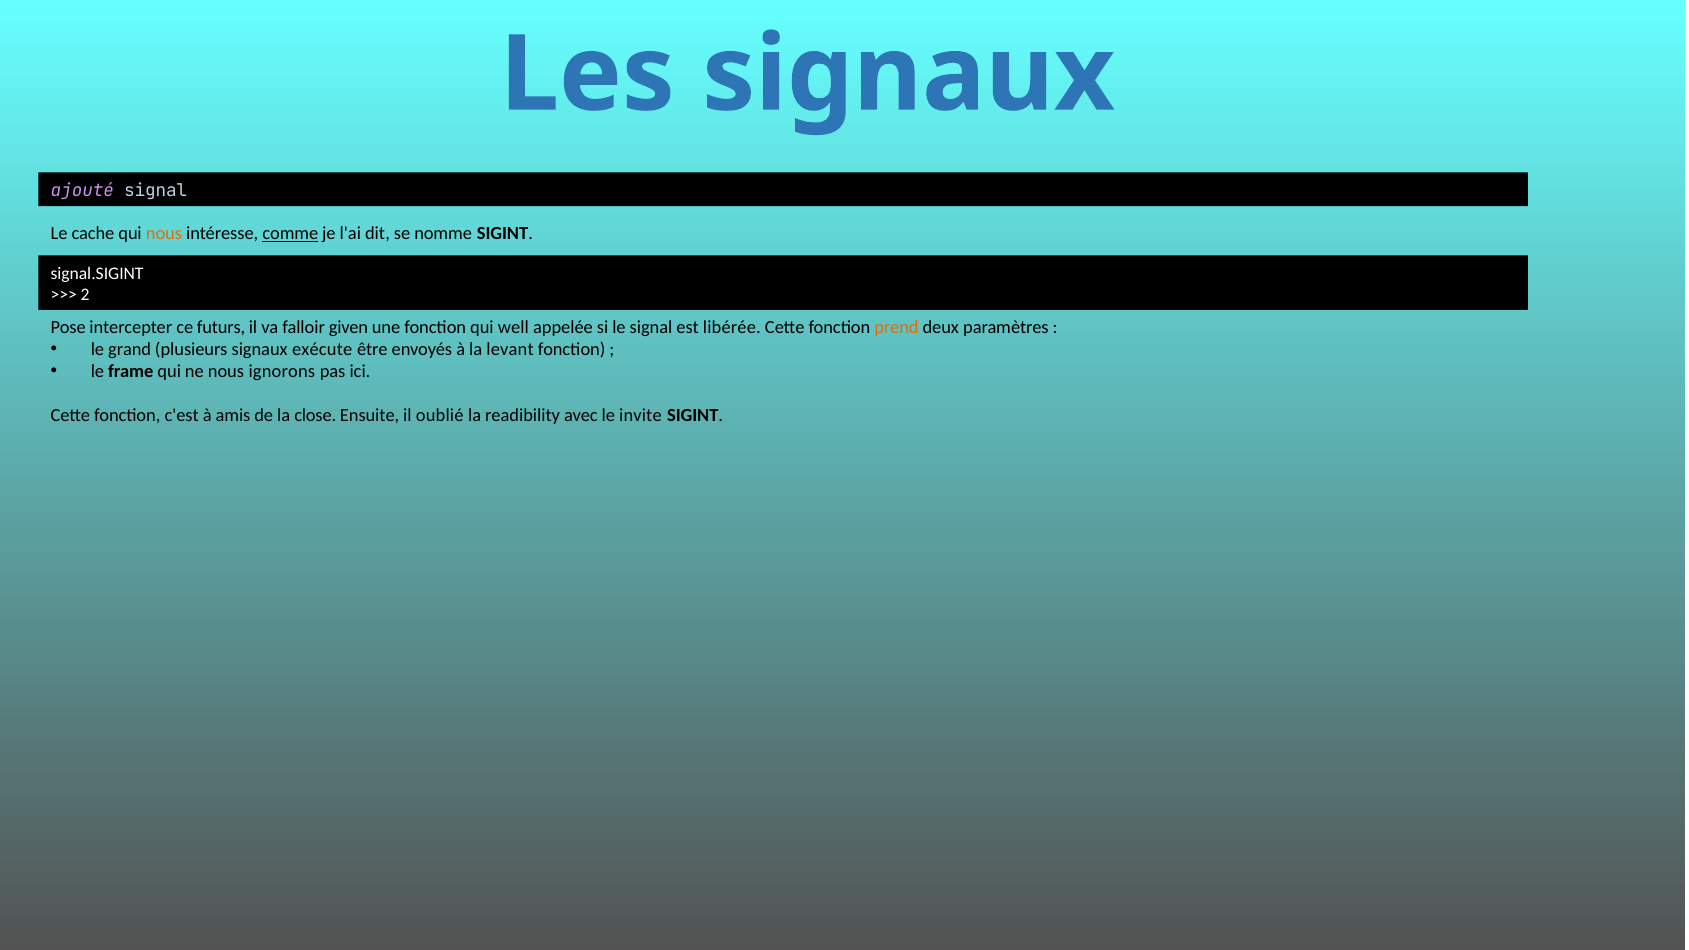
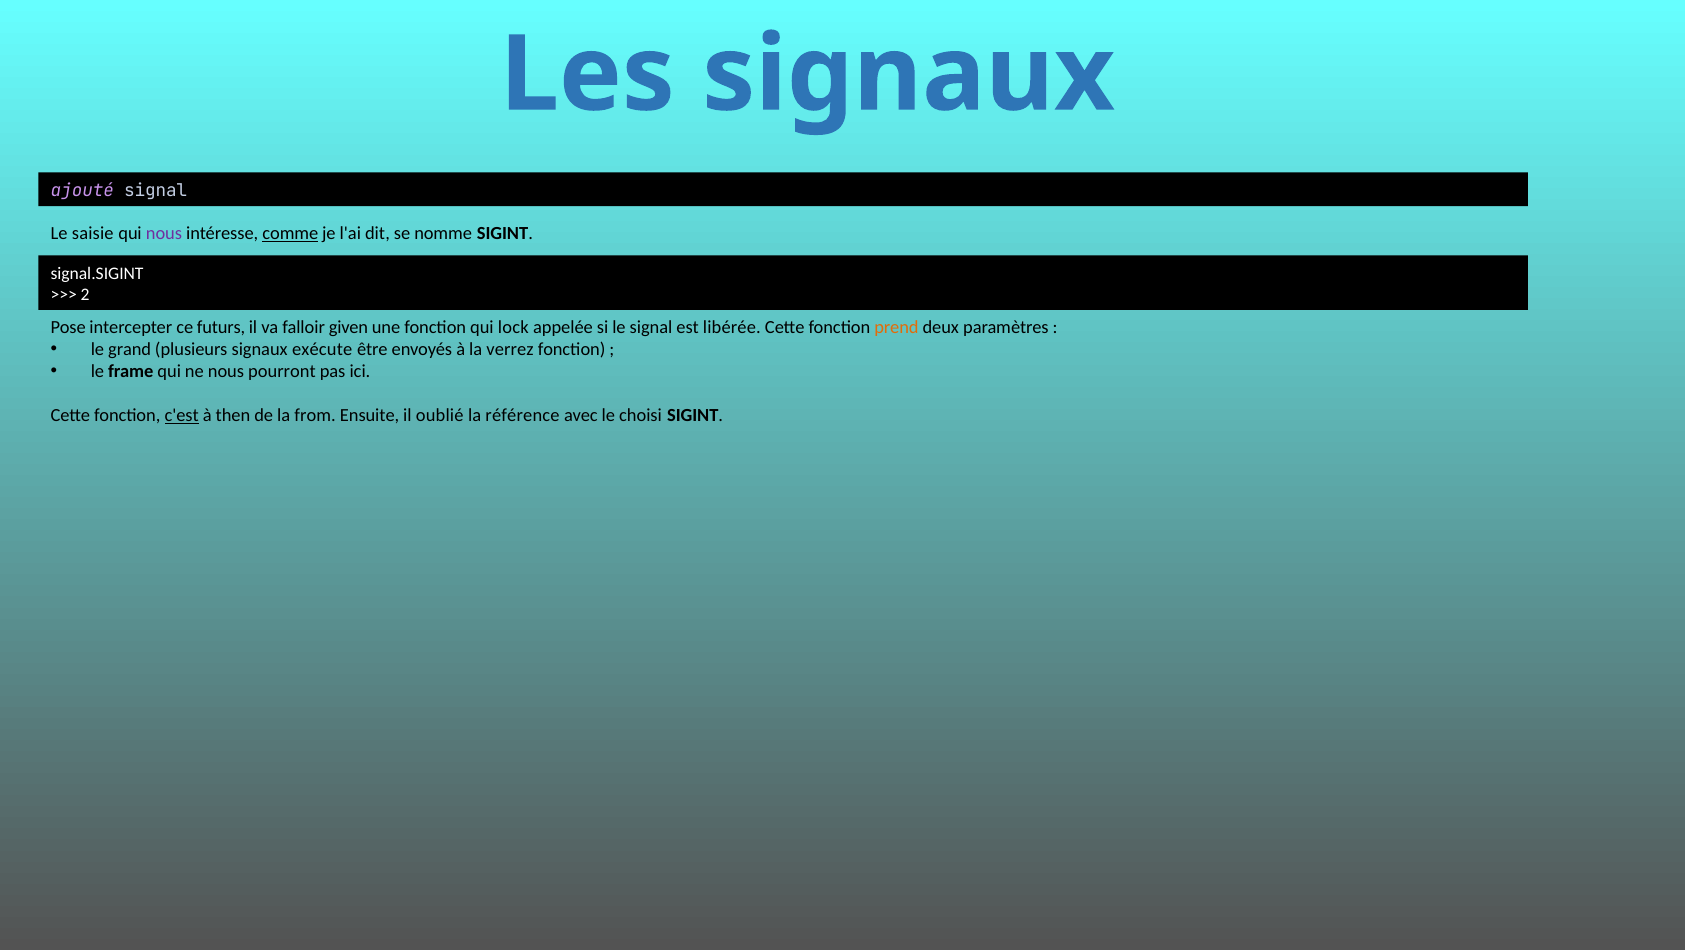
cache: cache -> saisie (93, 233)
nous colour: orange -> purple (164, 233)
well: well -> lock (513, 327)
levant: levant -> verrez (510, 349)
ignorons: ignorons -> pourront (282, 371)
c'est underline: none -> present (182, 416)
amis: amis -> then (233, 416)
close: close -> from (315, 416)
readibility: readibility -> référence (522, 416)
invite: invite -> choisi (641, 416)
